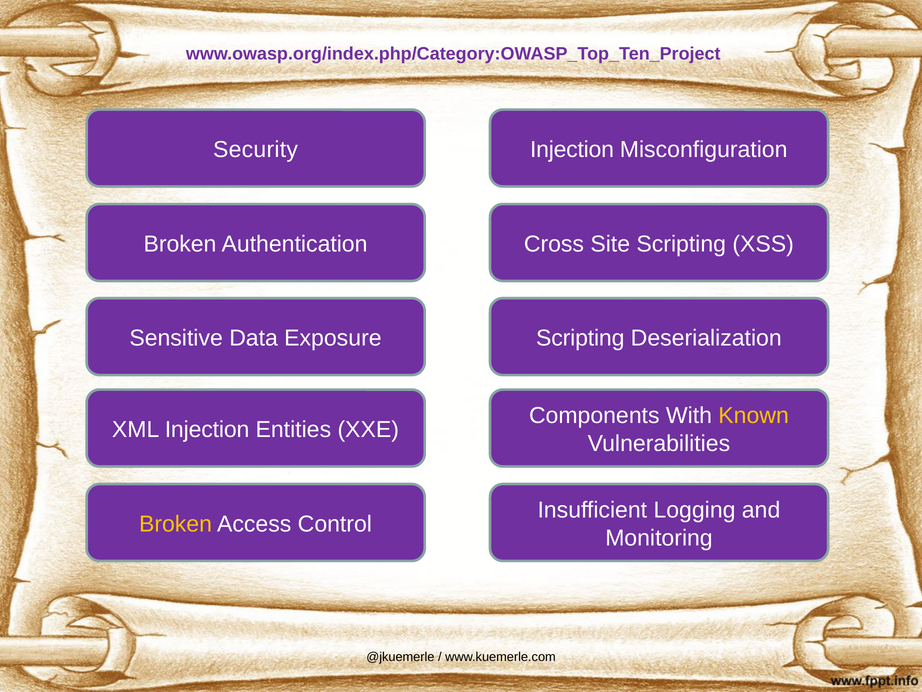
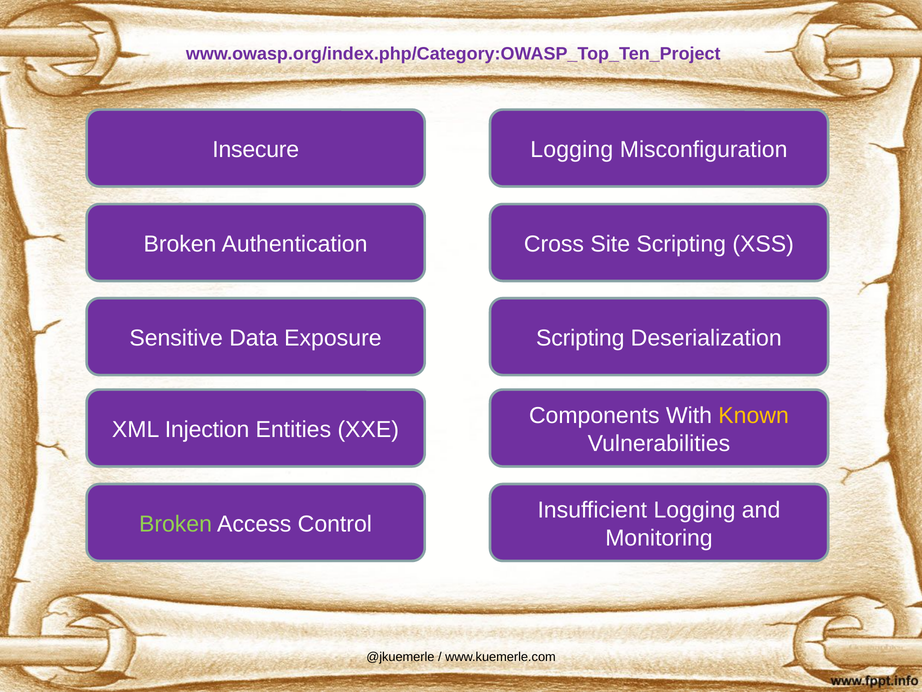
Security: Security -> Insecure (256, 150)
Injection: Injection -> Logging (572, 150)
Broken colour: yellow -> light green (176, 524)
